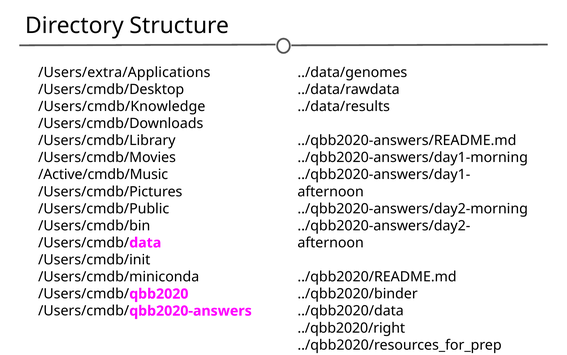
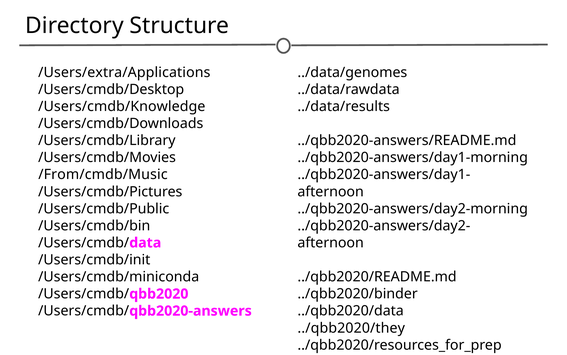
/Active/cmdb/Music: /Active/cmdb/Music -> /From/cmdb/Music (103, 174)
../qbb2020/right: ../qbb2020/right -> ../qbb2020/they (351, 327)
